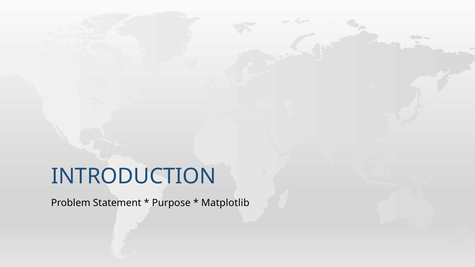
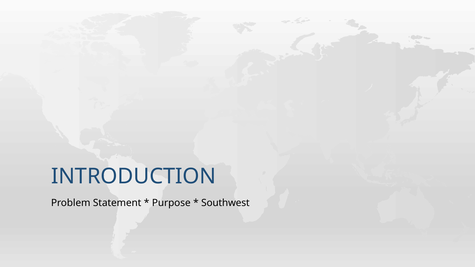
Matplotlib: Matplotlib -> Southwest (225, 203)
